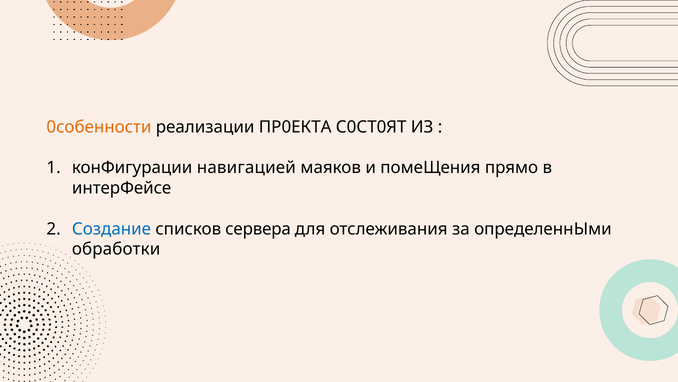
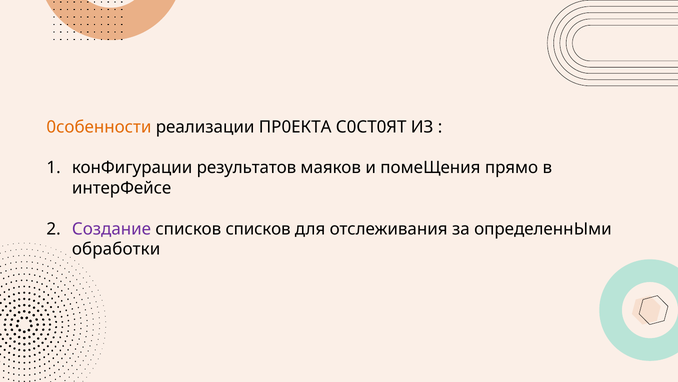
навигацией: навигацией -> результатов (246, 168)
Создание colour: blue -> purple (111, 229)
списков сервера: сервера -> списков (258, 229)
